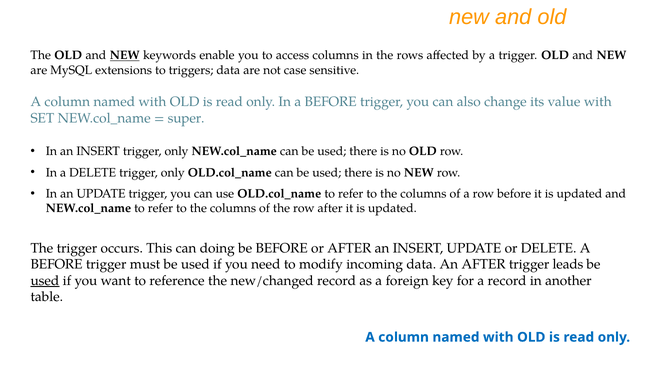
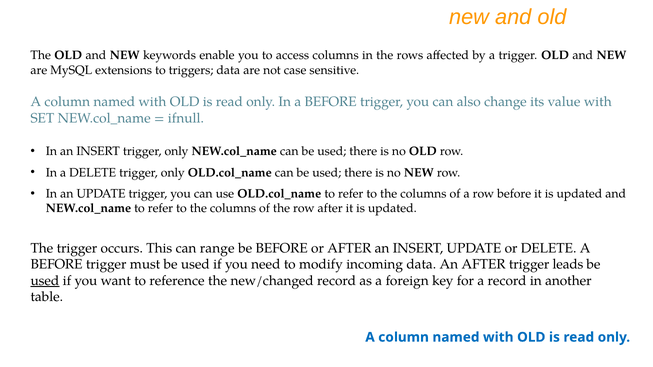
NEW underline: present -> none (125, 55)
super: super -> ifnull (186, 118)
doing: doing -> range (217, 248)
